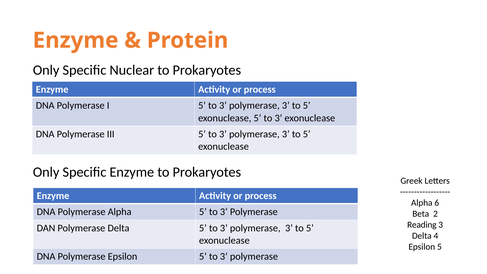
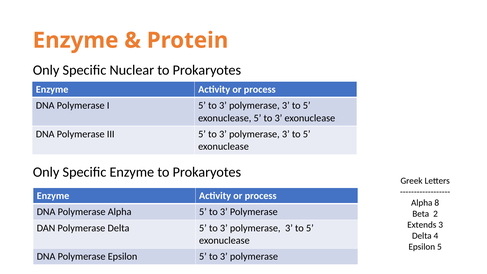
6: 6 -> 8 (437, 203)
Reading: Reading -> Extends (422, 225)
